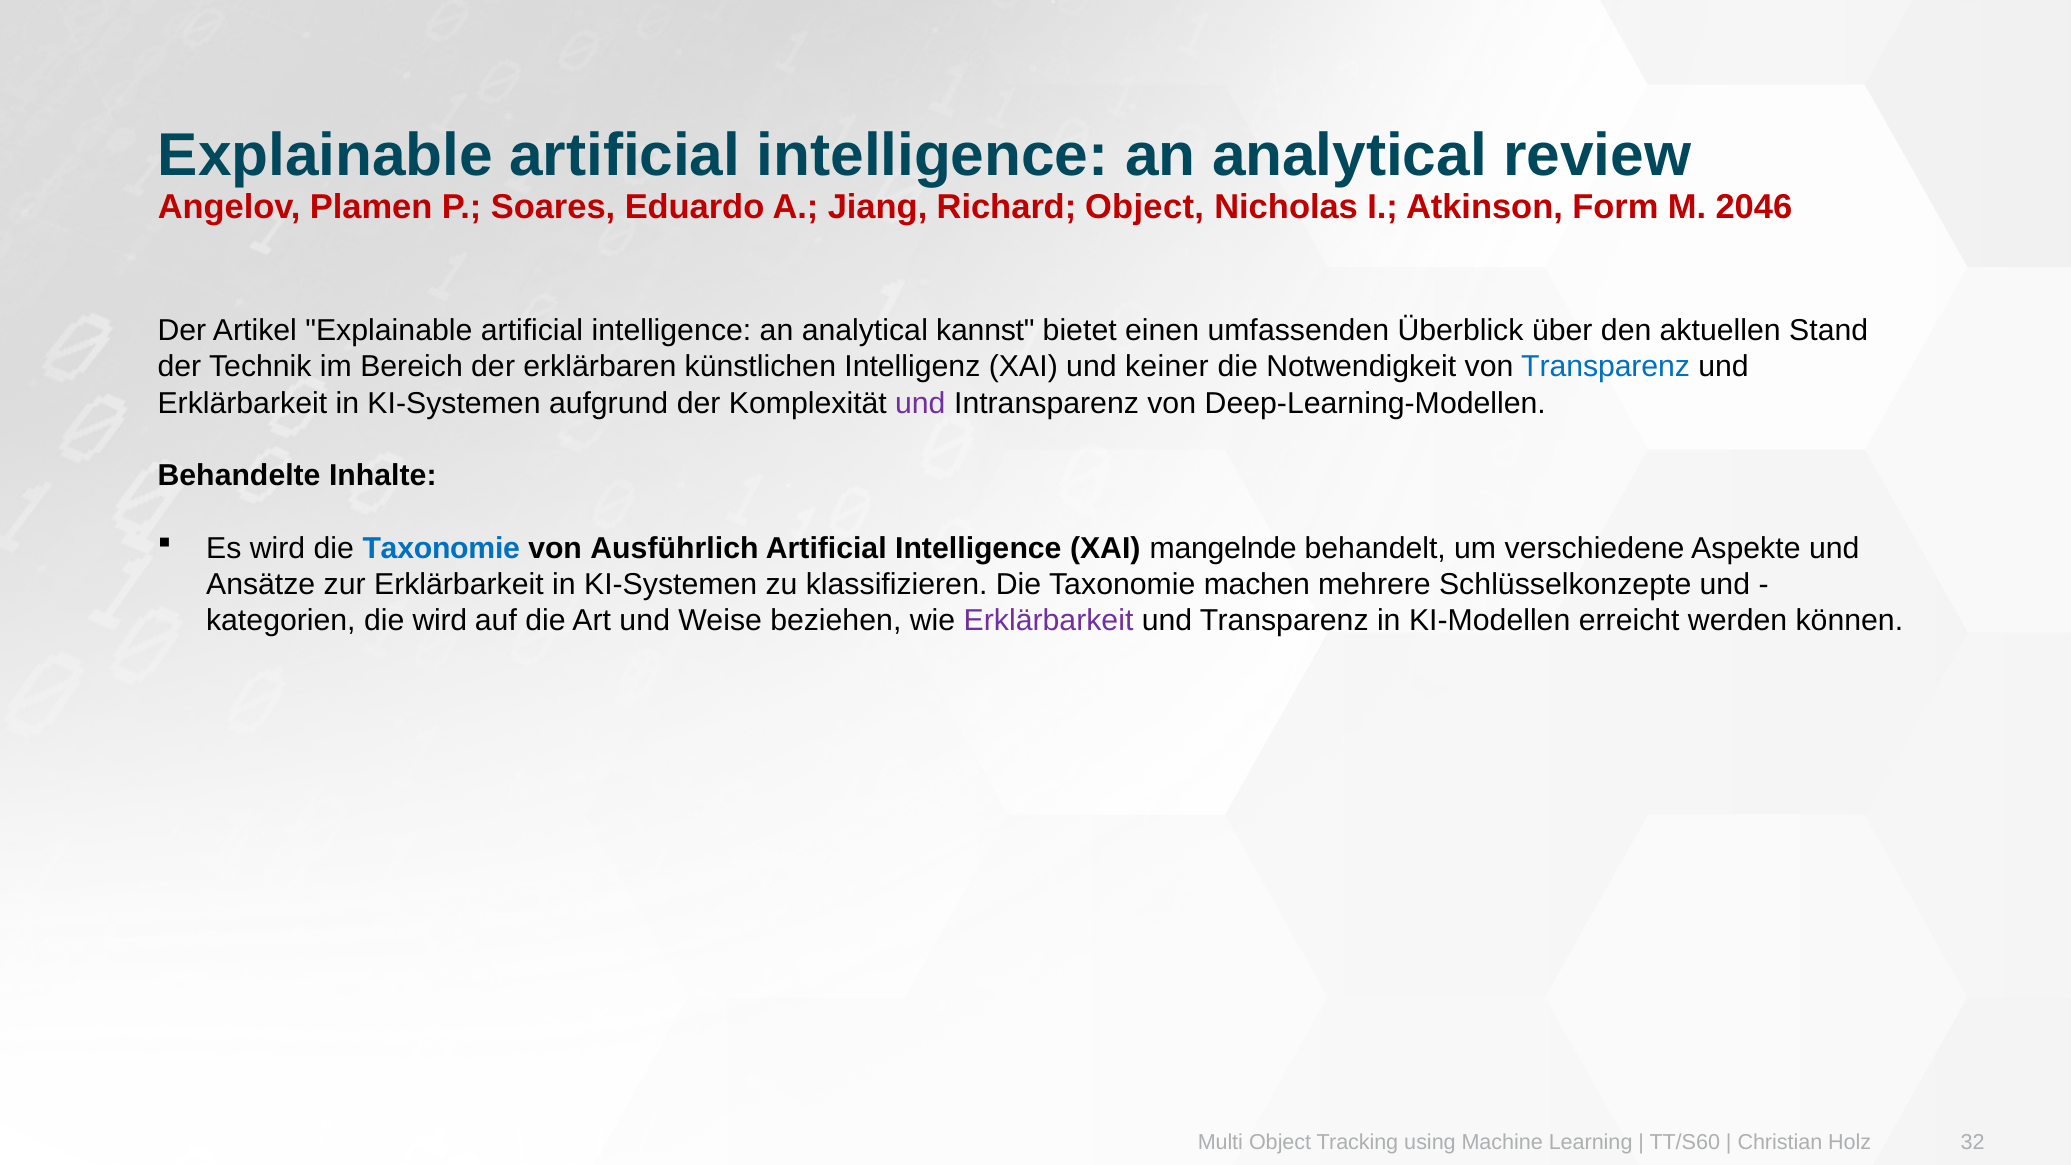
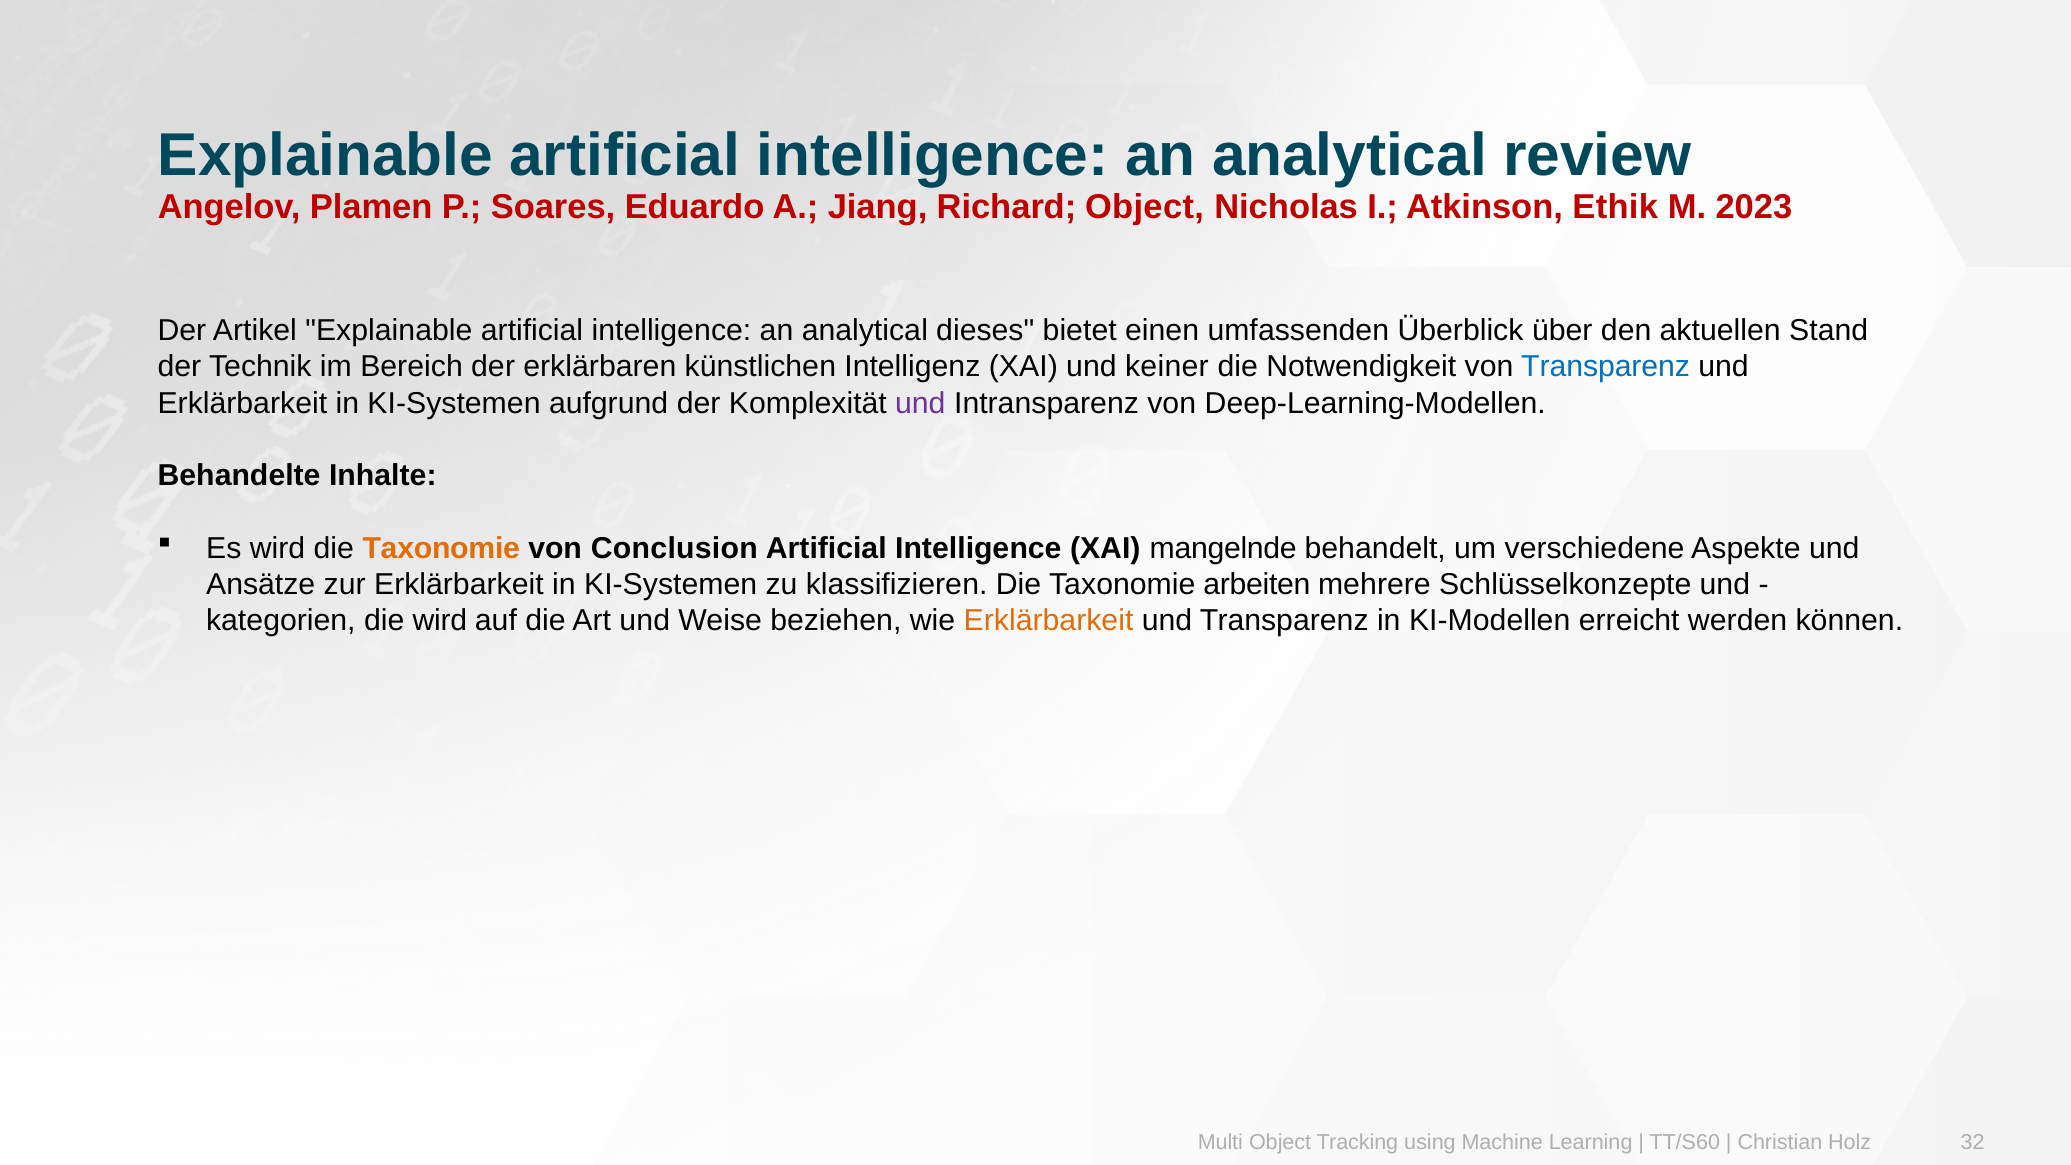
Form: Form -> Ethik (1615, 207)
2046: 2046 -> 2023 (1754, 207)
kannst: kannst -> dieses (985, 331)
Taxonomie colour: blue -> orange (441, 548)
Ausführlich: Ausführlich -> Conclusion (674, 548)
machen: machen -> arbeiten (1257, 584)
Erklärbarkeit colour: purple -> orange (1049, 621)
